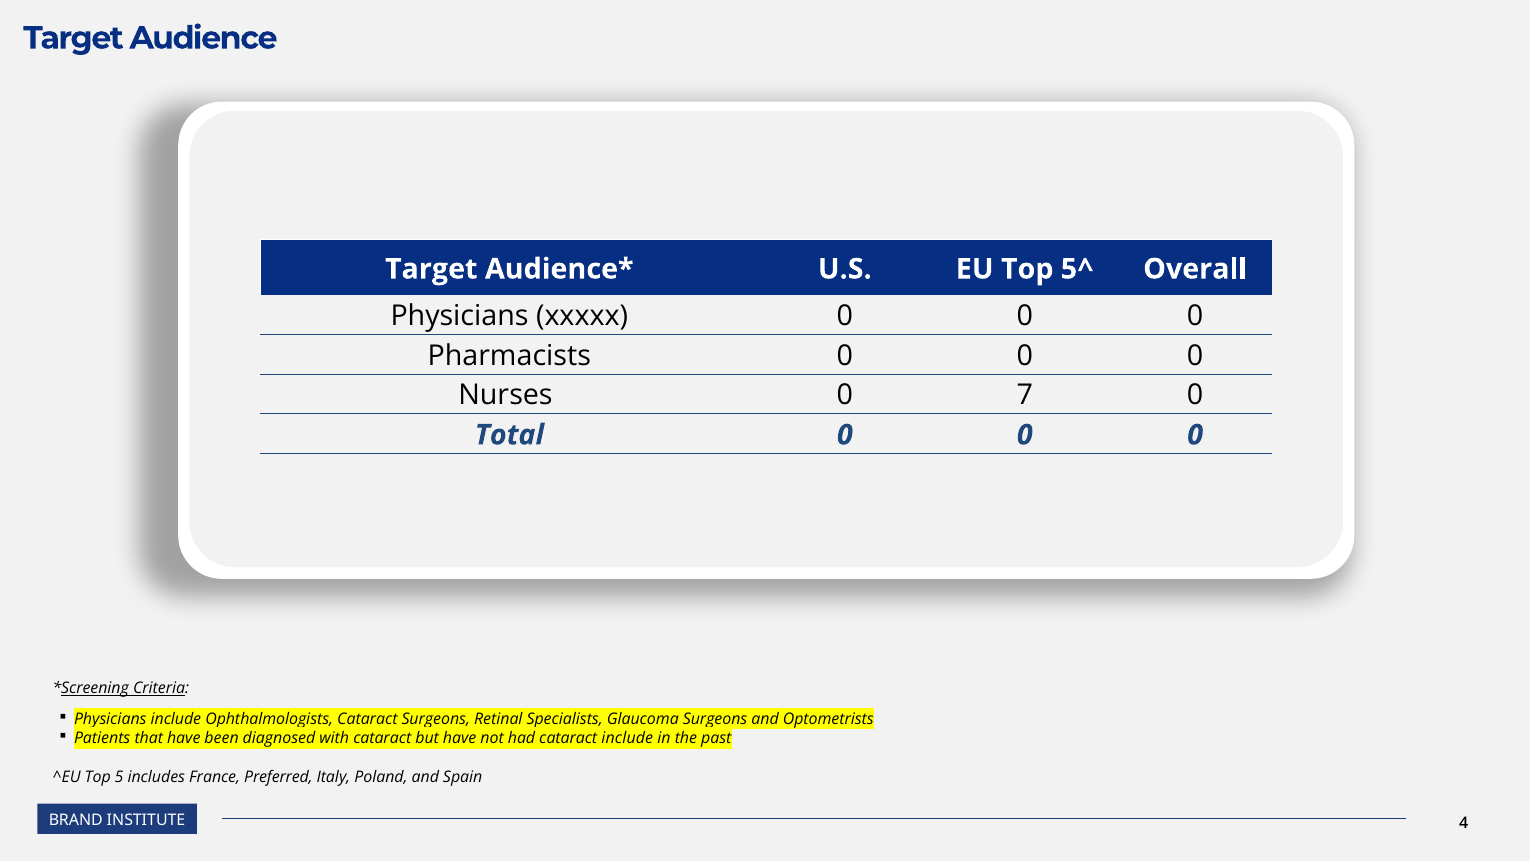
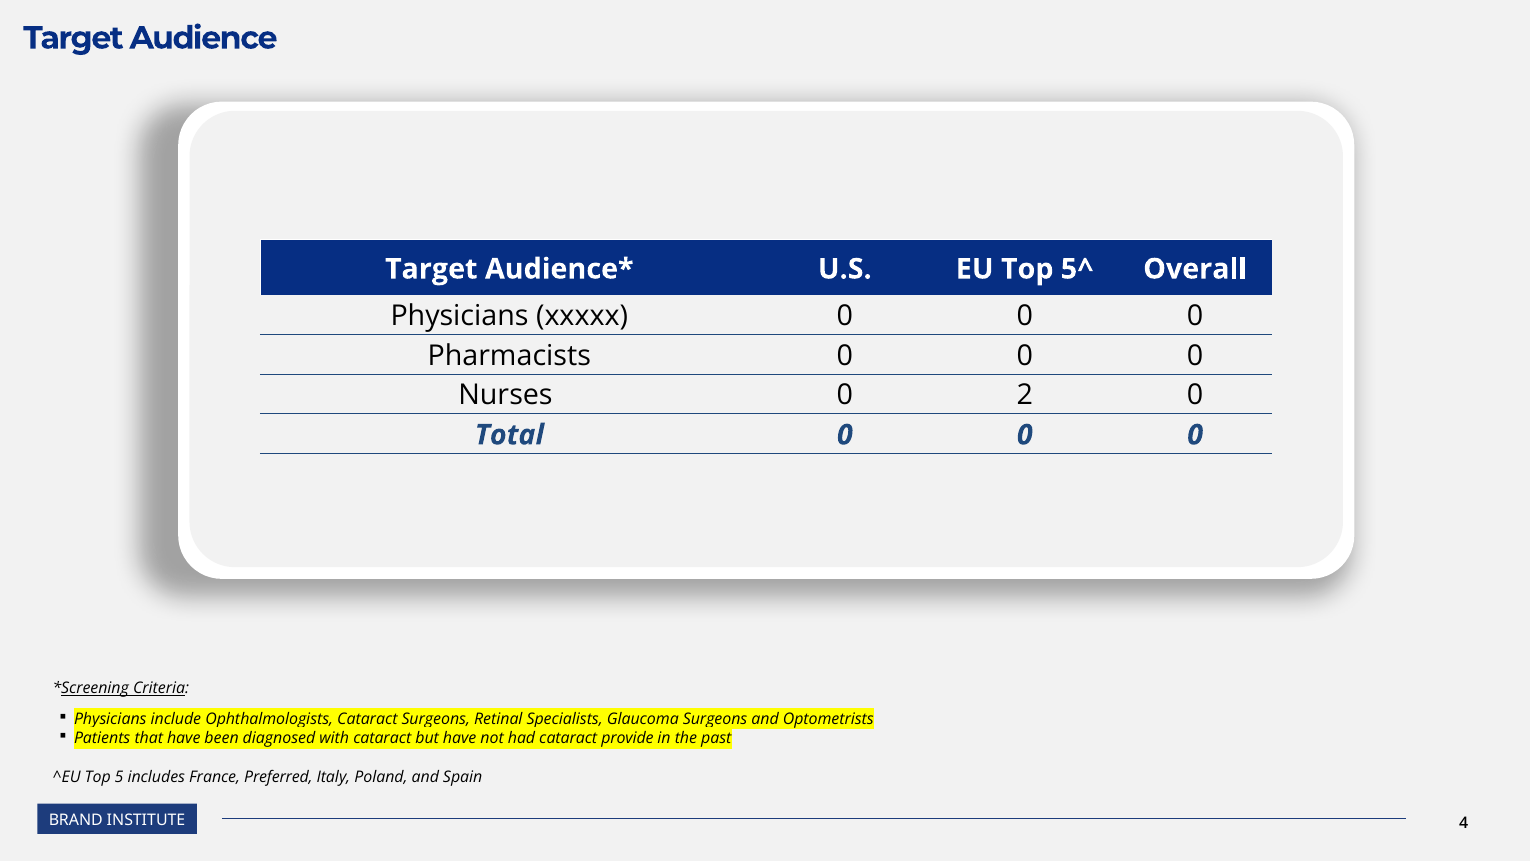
7: 7 -> 2 (1025, 395)
cataract include: include -> provide (627, 738)
